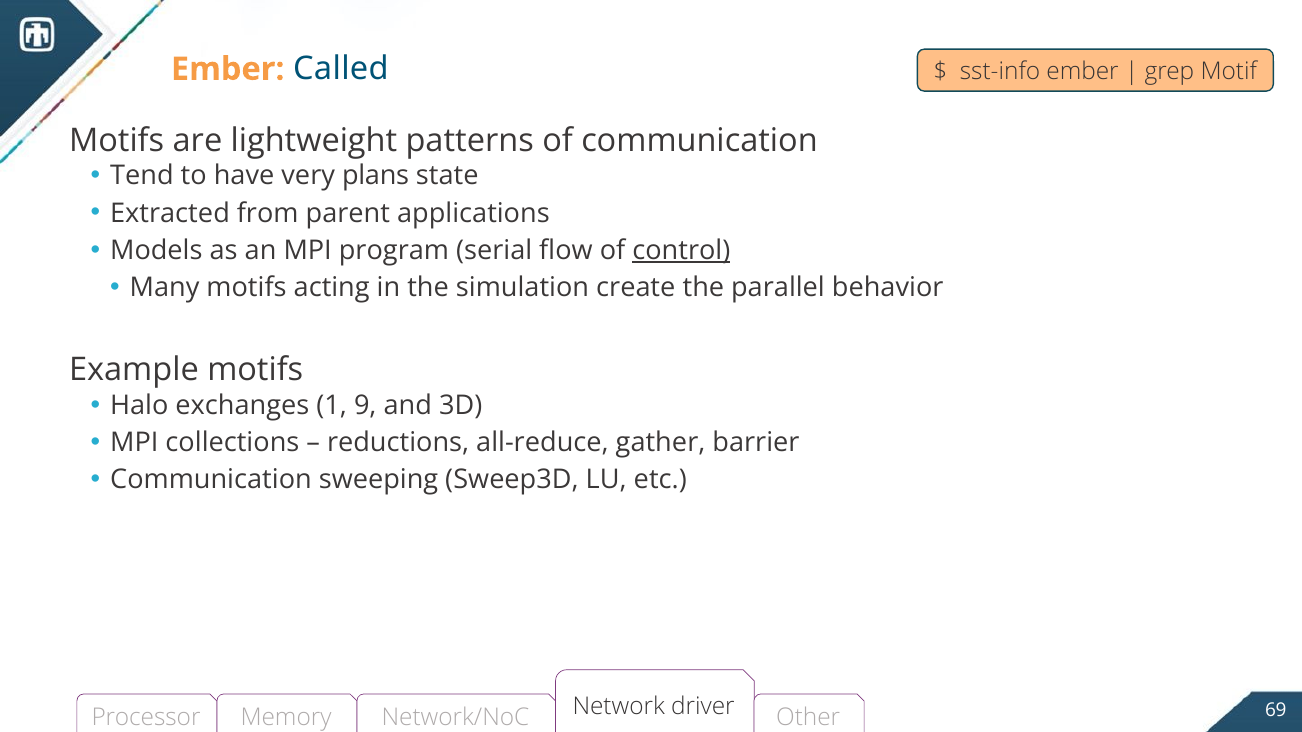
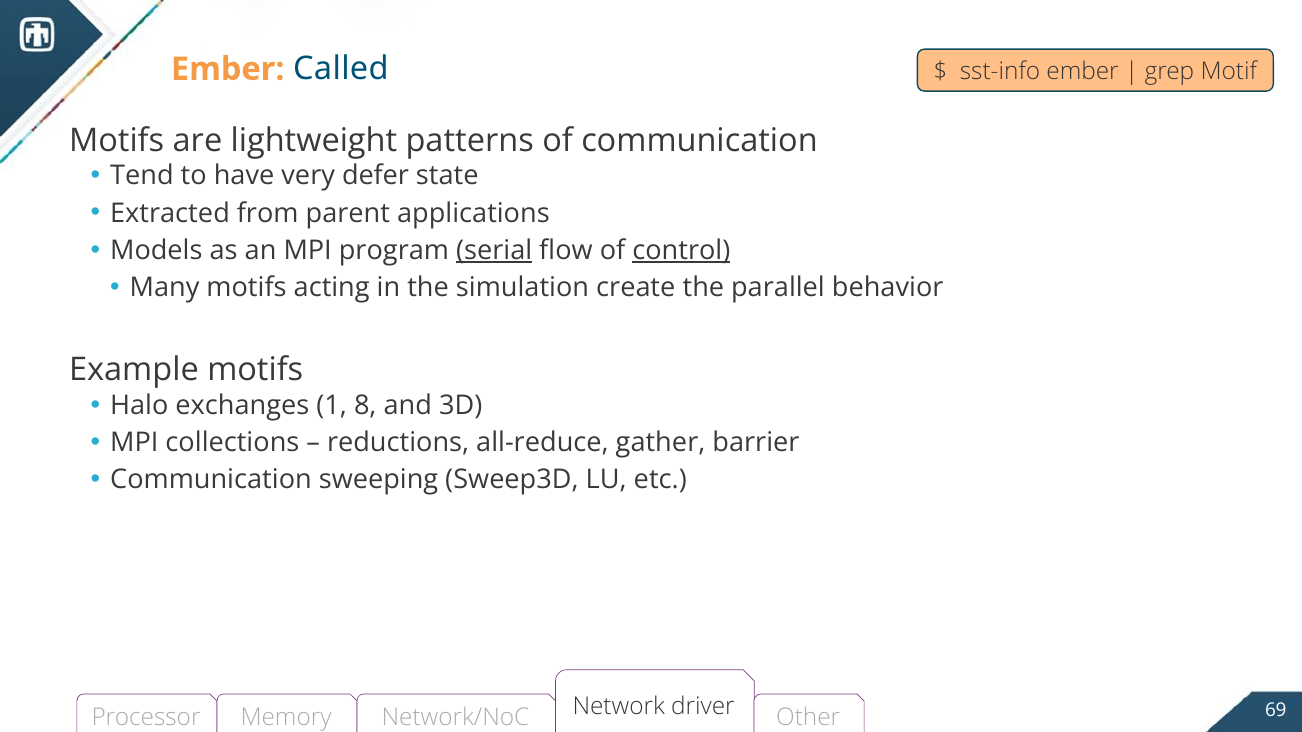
plans: plans -> defer (375, 176)
serial underline: none -> present (494, 251)
9: 9 -> 8 (365, 405)
